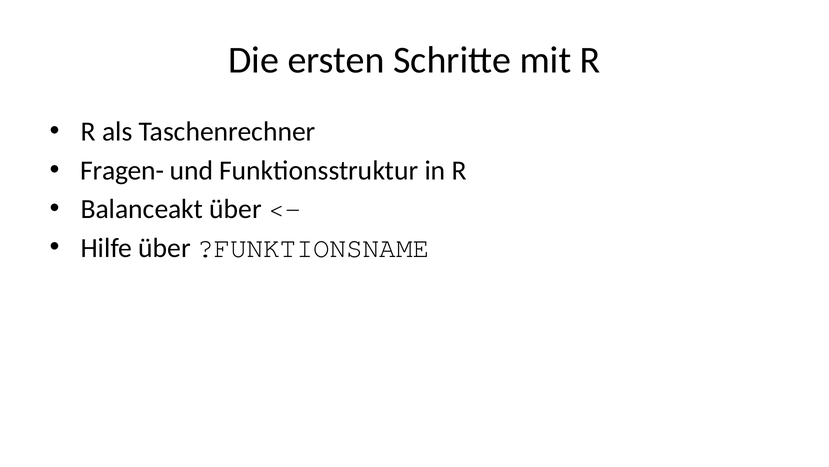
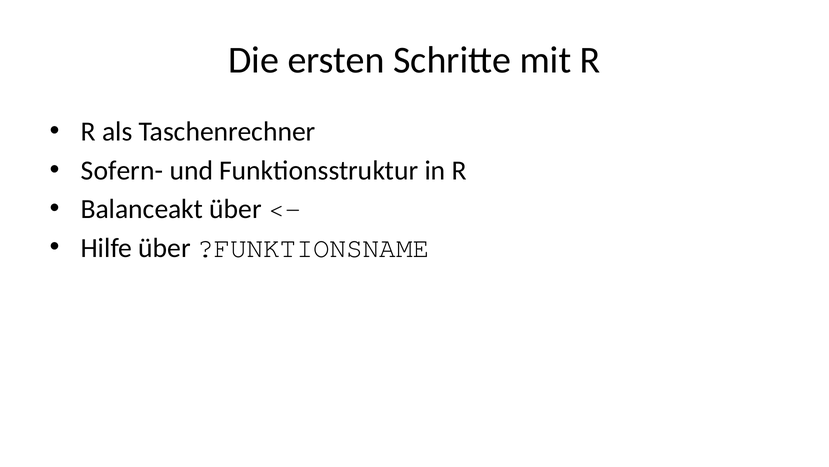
Fragen-: Fragen- -> Sofern- (122, 170)
